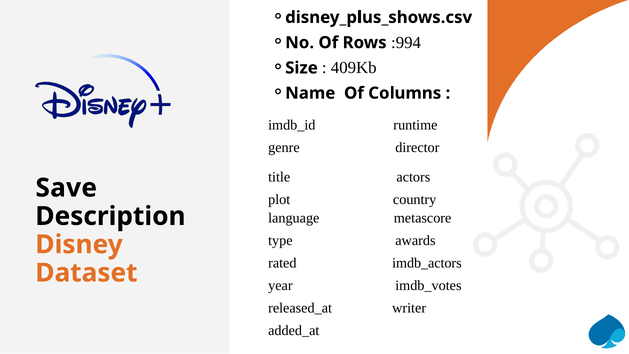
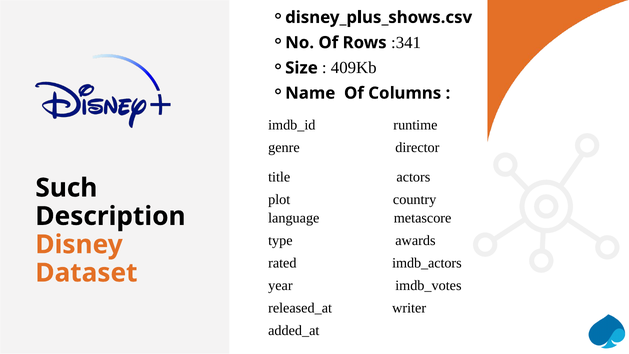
:994: :994 -> :341 (406, 43)
Save: Save -> Such (66, 188)
